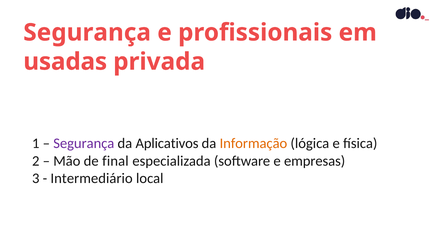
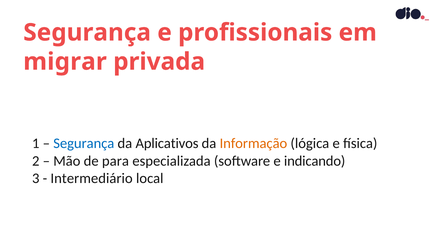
usadas: usadas -> migrar (65, 62)
Segurança colour: purple -> blue (84, 144)
final: final -> para (115, 161)
empresas: empresas -> indicando (315, 161)
